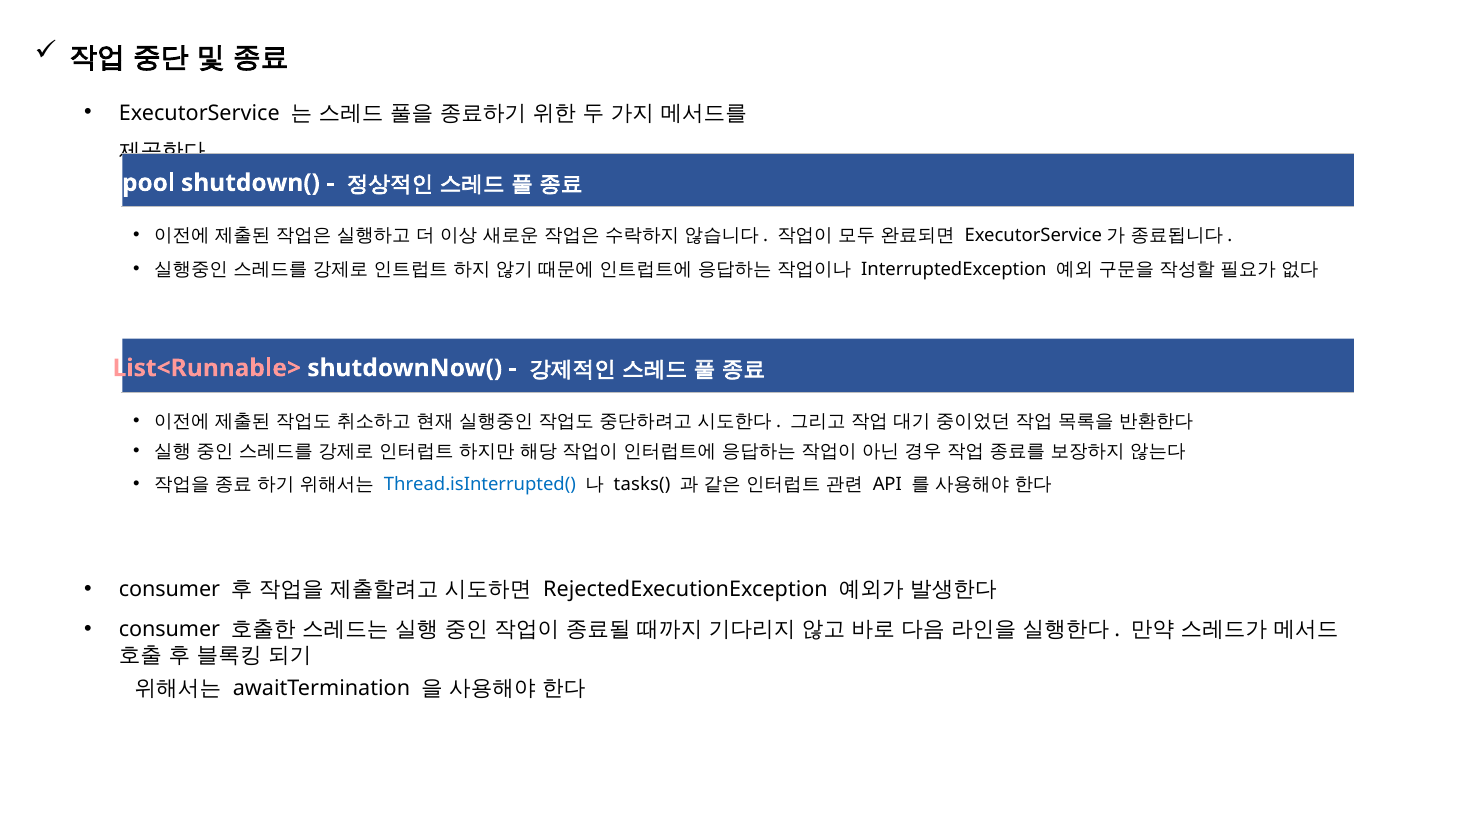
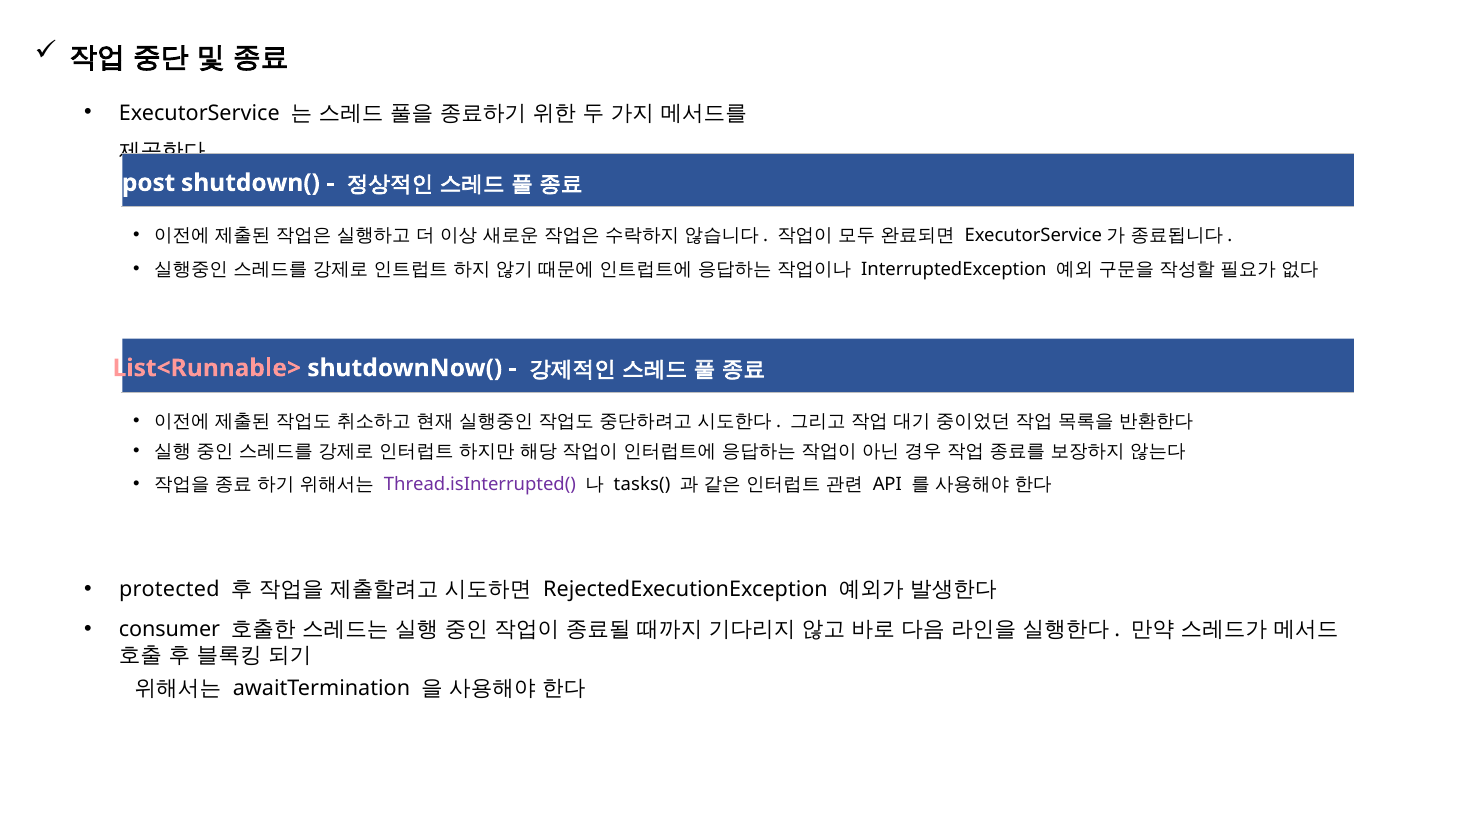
pool: pool -> post (149, 183)
Thread.isInterrupted( colour: blue -> purple (480, 485)
consumer: consumer -> protected (169, 590)
